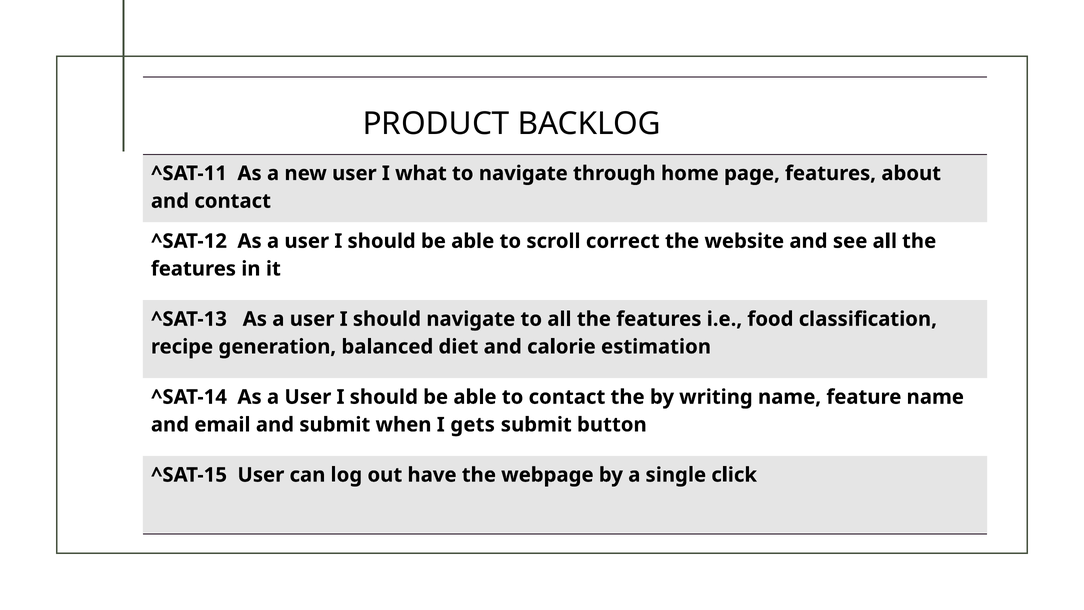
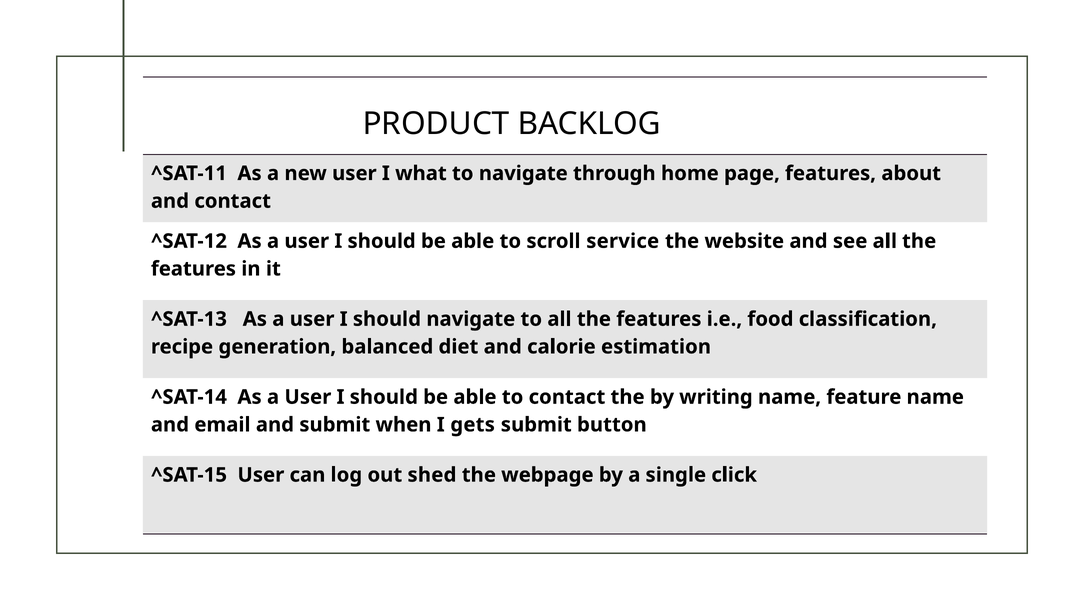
correct: correct -> service (623, 241)
have: have -> shed (432, 475)
